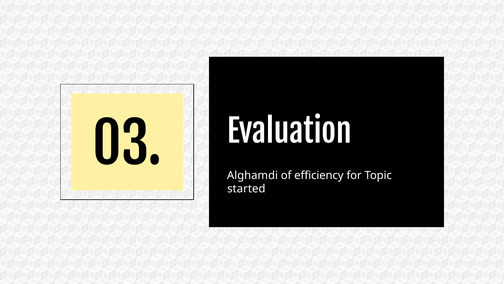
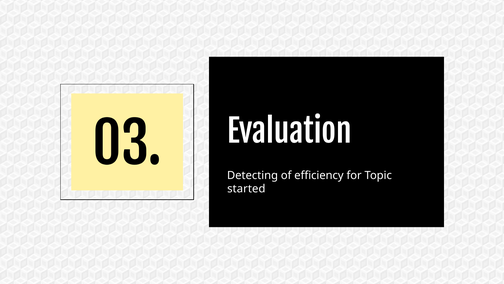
Alghamdi: Alghamdi -> Detecting (253, 175)
